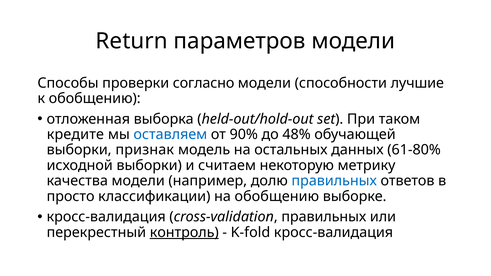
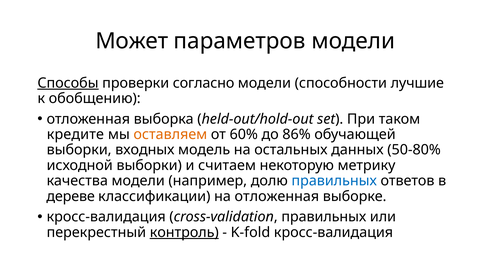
Return: Return -> Может (132, 41)
Способы underline: none -> present (68, 83)
оставляем colour: blue -> orange (170, 135)
90%: 90% -> 60% (244, 135)
48%: 48% -> 86% (297, 135)
признак: признак -> входных (145, 150)
61-80%: 61-80% -> 50-80% (414, 150)
просто: просто -> дереве (71, 196)
на обобщению: обобщению -> отложенная (277, 196)
